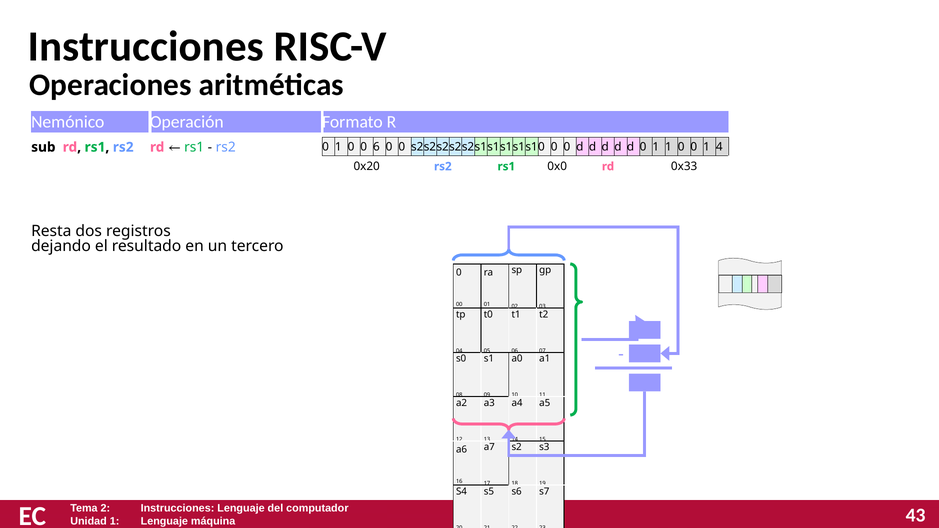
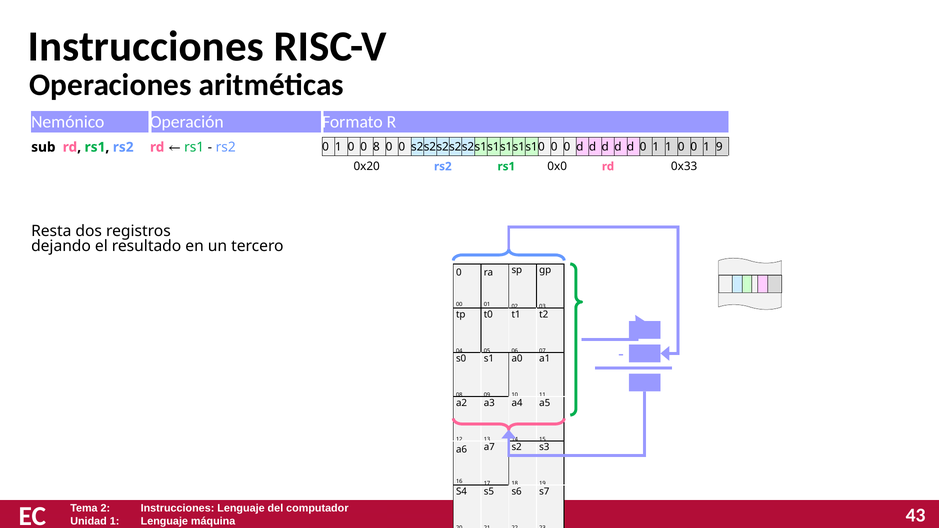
6: 6 -> 8 (376, 147)
4: 4 -> 9 (719, 147)
